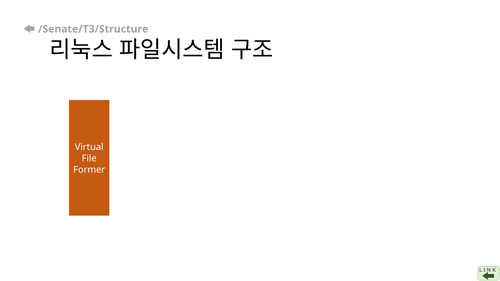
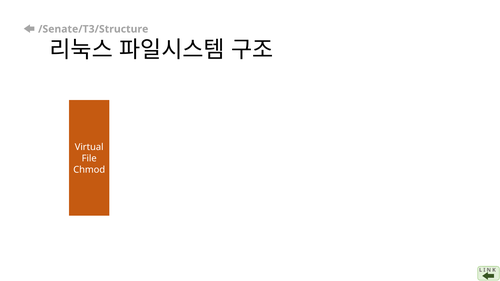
Former: Former -> Chmod (89, 170)
